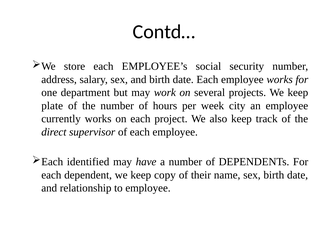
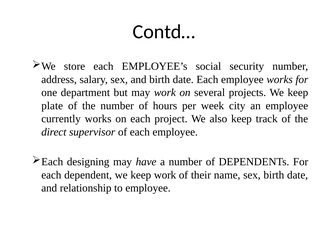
identified: identified -> designing (88, 162)
keep copy: copy -> work (165, 175)
